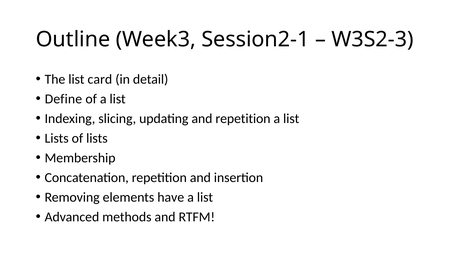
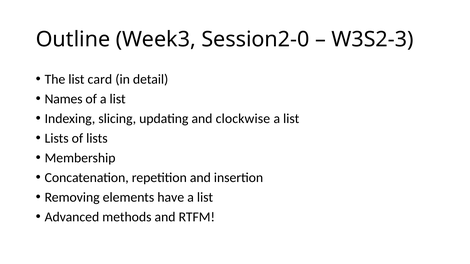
Session2-1: Session2-1 -> Session2-0 (255, 39)
Define: Define -> Names (64, 99)
and repetition: repetition -> clockwise (243, 119)
